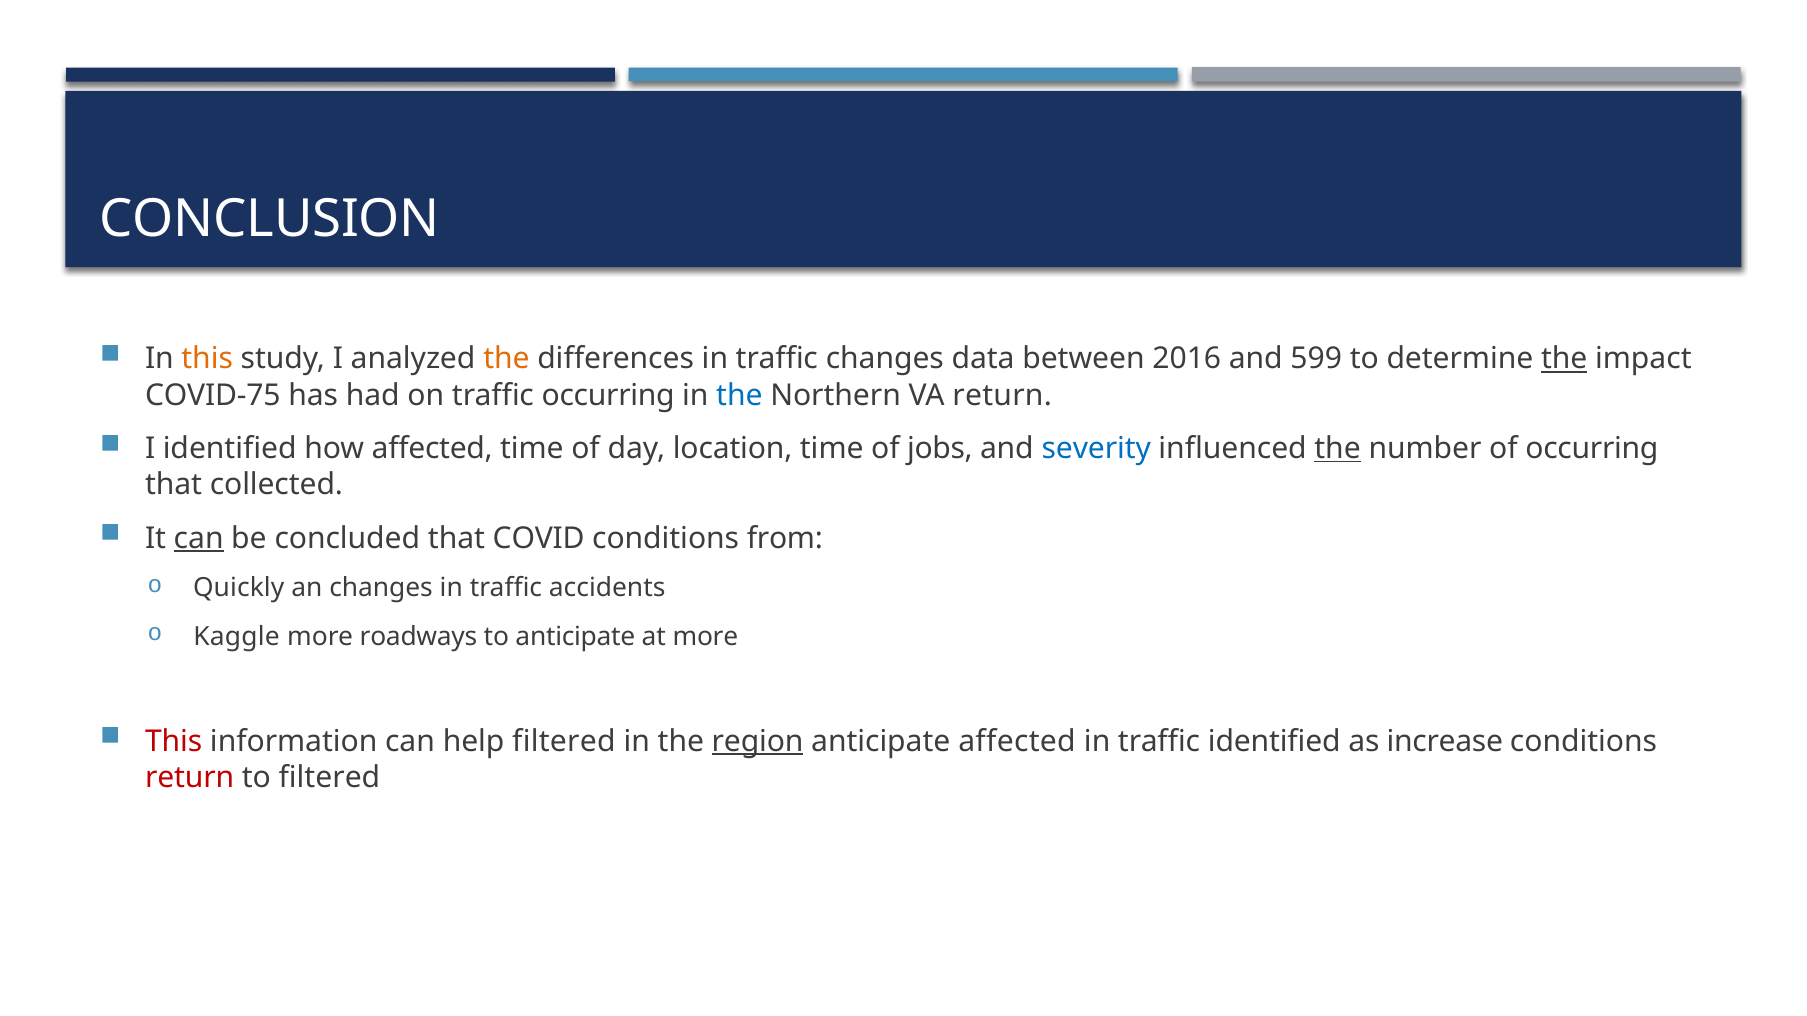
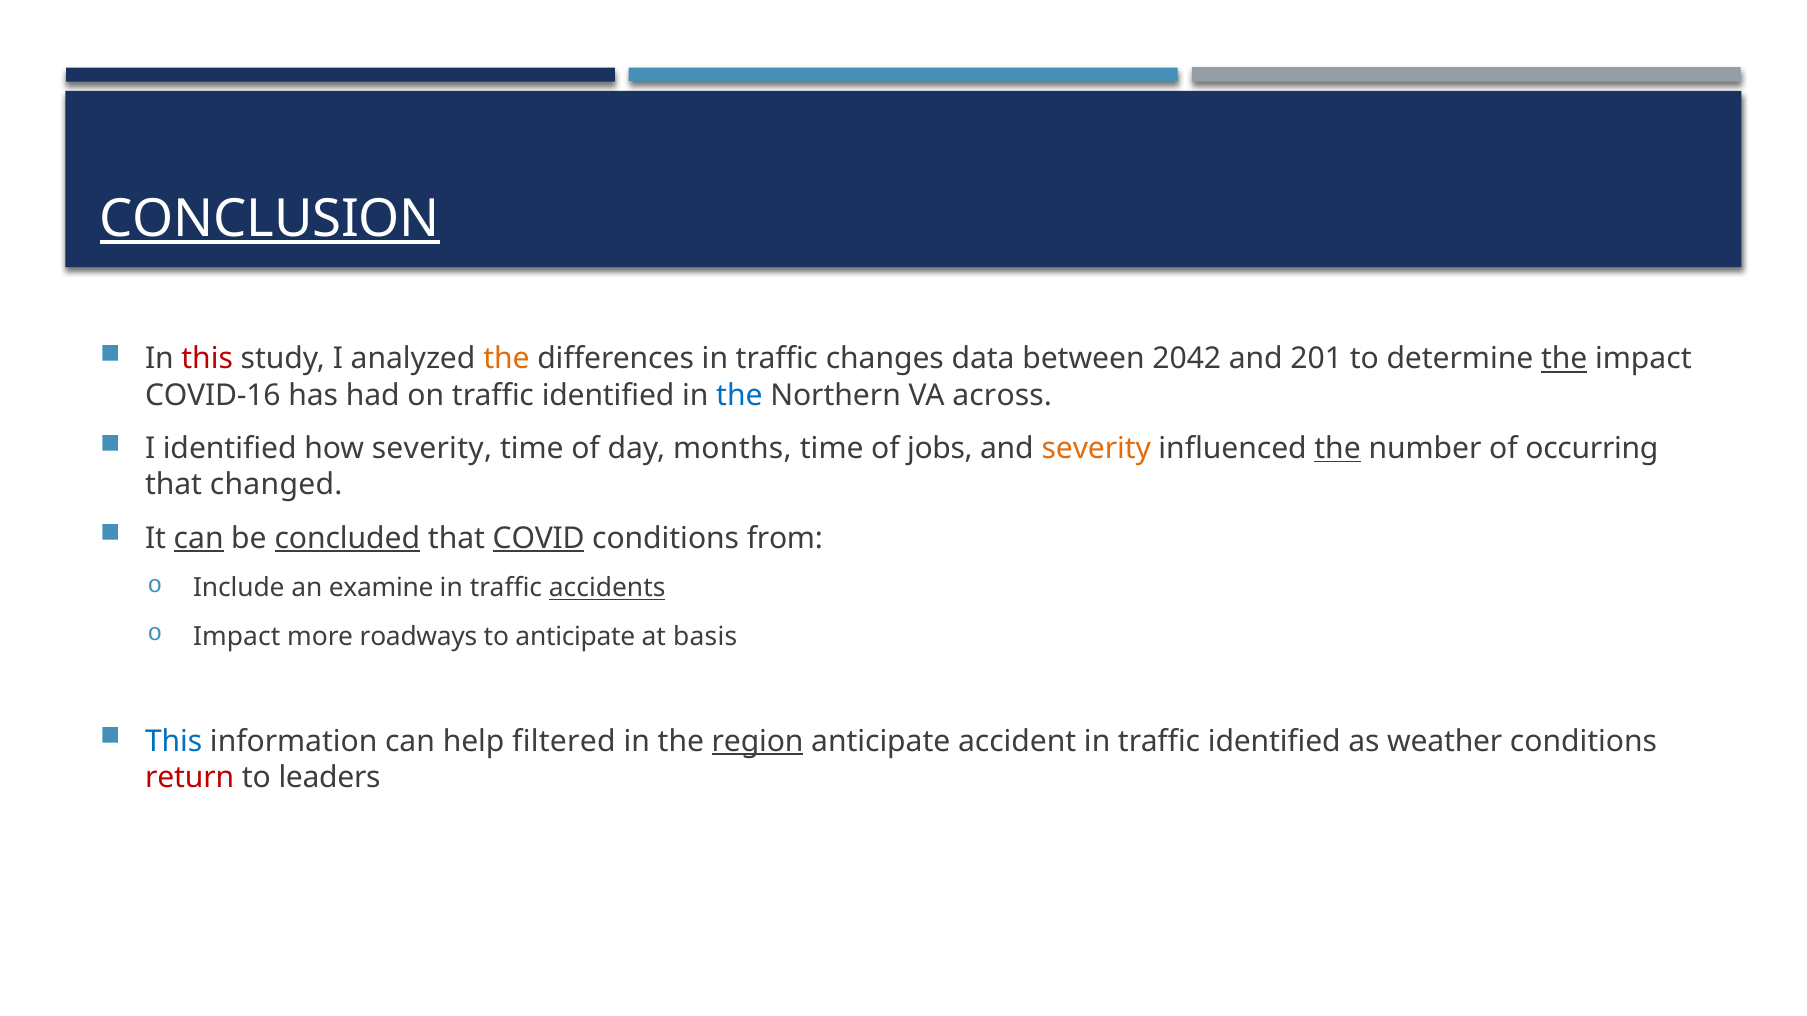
CONCLUSION underline: none -> present (270, 220)
this colour: orange -> red (207, 359)
2016: 2016 -> 2042 (1187, 359)
599: 599 -> 201 (1316, 359)
COVID-75: COVID-75 -> COVID-16 (213, 395)
on traffic occurring: occurring -> identified (608, 395)
VA return: return -> across (1002, 395)
how affected: affected -> severity (432, 449)
location: location -> months (732, 449)
severity colour: blue -> orange (1096, 449)
collected: collected -> changed (276, 485)
concluded underline: none -> present (347, 538)
COVID underline: none -> present (539, 538)
Quickly: Quickly -> Include (239, 589)
an changes: changes -> examine (381, 589)
accidents underline: none -> present (607, 589)
Kaggle: Kaggle -> Impact (237, 637)
at more: more -> basis (705, 637)
This colour: red -> blue (174, 742)
anticipate affected: affected -> accident (1017, 742)
increase: increase -> weather (1445, 742)
to filtered: filtered -> leaders (330, 778)
